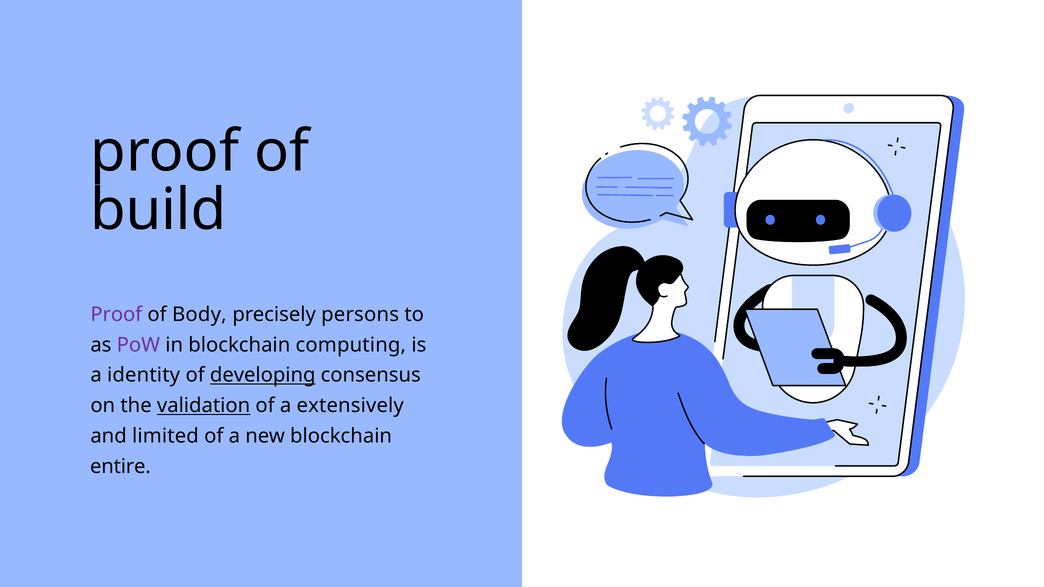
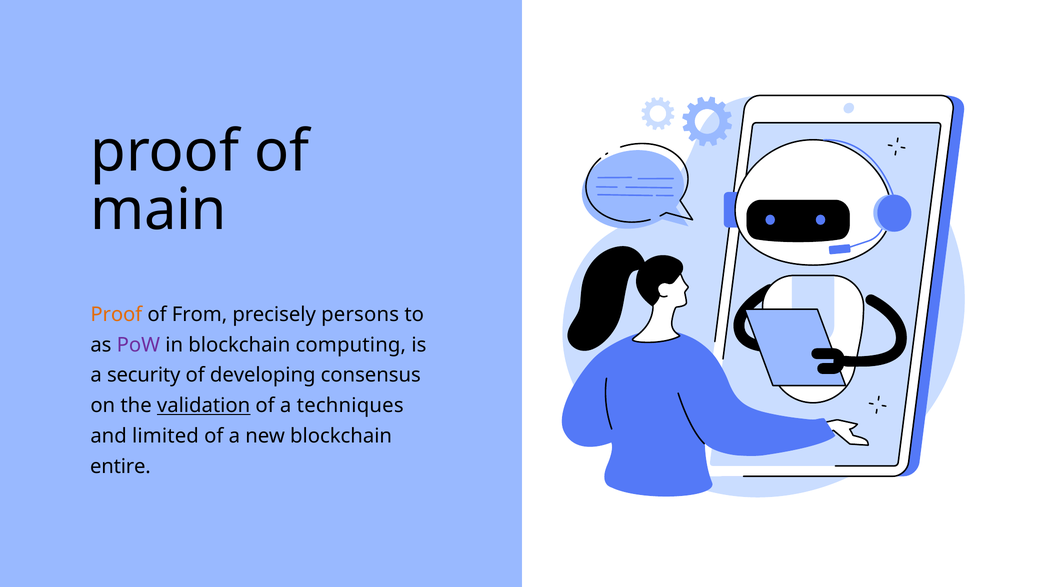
build: build -> main (158, 210)
Proof colour: purple -> orange (116, 315)
Body: Body -> From (200, 315)
identity: identity -> security (144, 375)
developing underline: present -> none (263, 375)
extensively: extensively -> techniques (350, 406)
